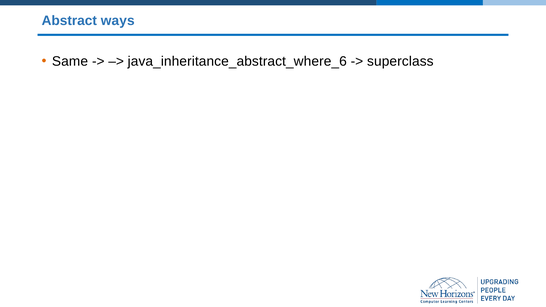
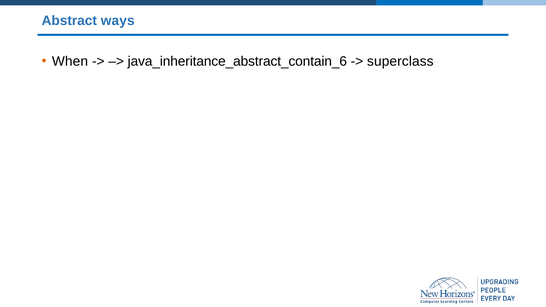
Same: Same -> When (70, 61)
java_inheritance_abstract_where_6: java_inheritance_abstract_where_6 -> java_inheritance_abstract_contain_6 (237, 61)
